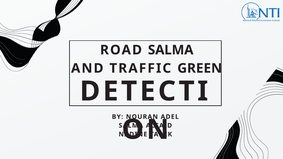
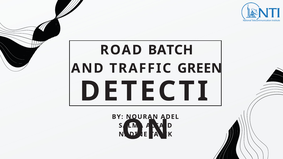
ROAD SALMA: SALMA -> BATCH (171, 50)
